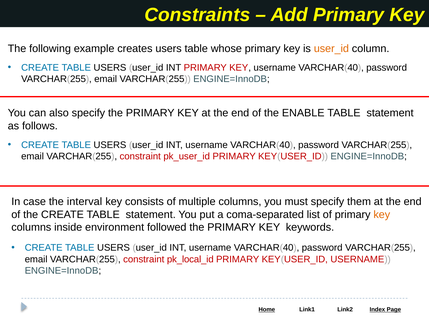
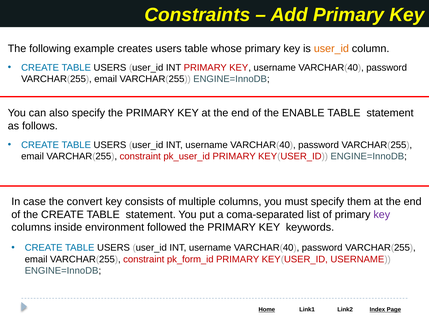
interval: interval -> convert (85, 201)
key colour: orange -> purple (382, 214)
pk_local_id: pk_local_id -> pk_form_id (190, 259)
